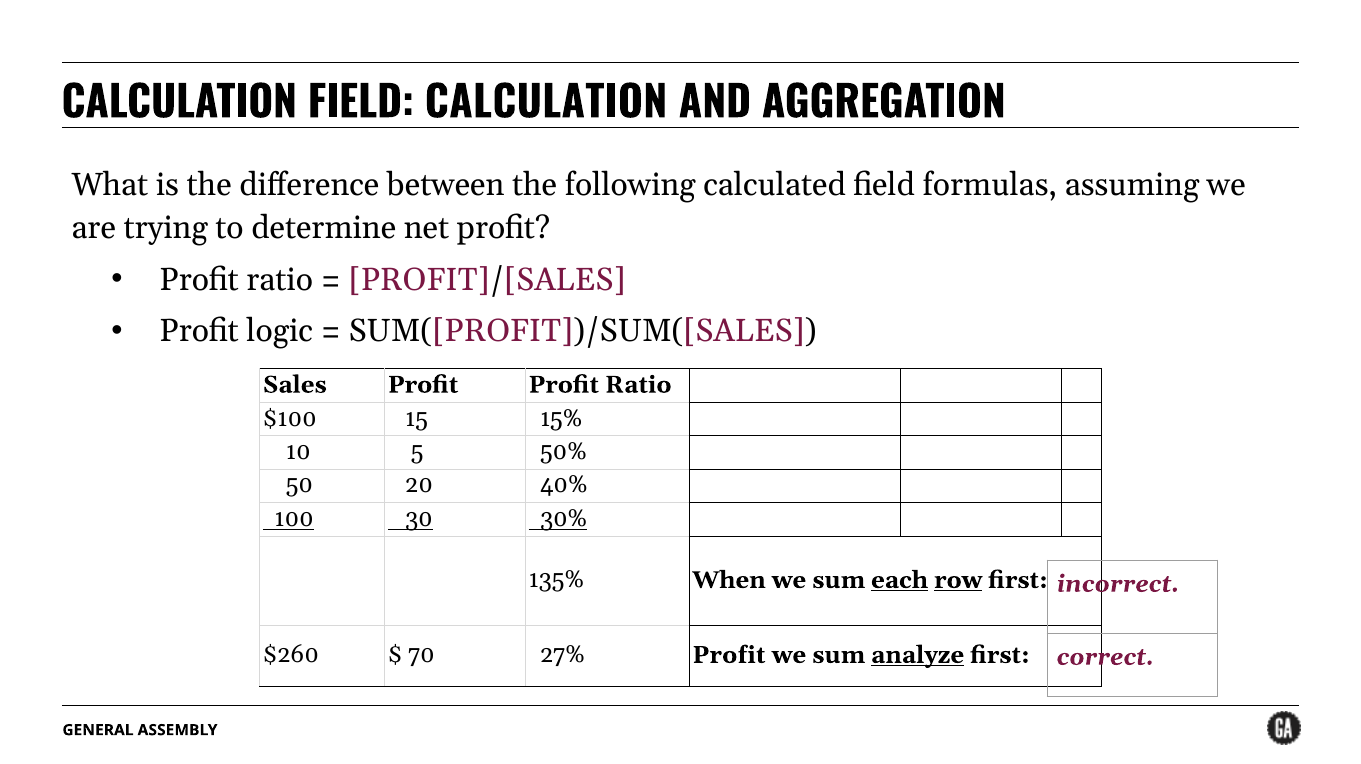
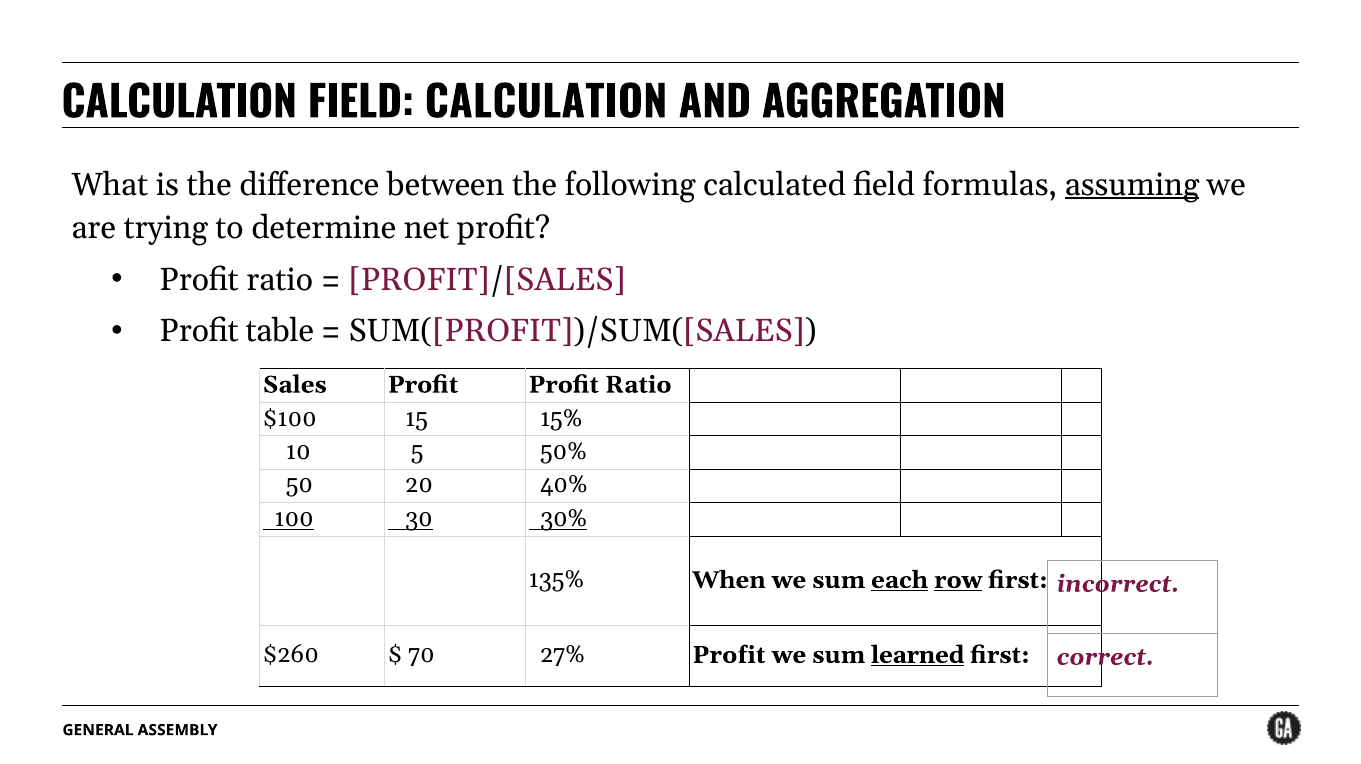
assuming underline: none -> present (1132, 185)
logic: logic -> table (280, 331)
analyze: analyze -> learned (918, 655)
